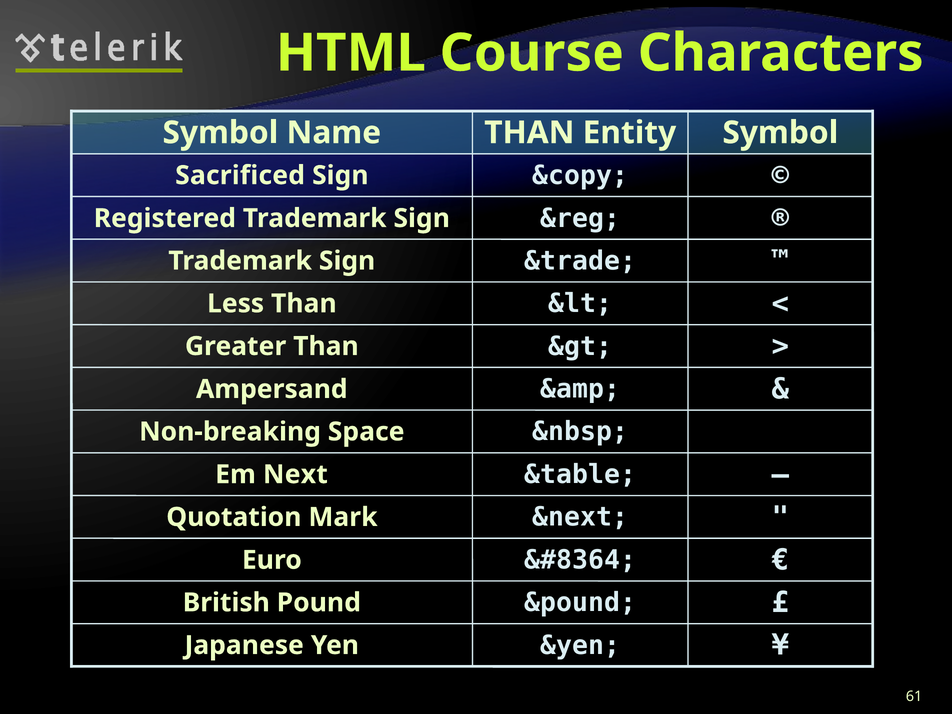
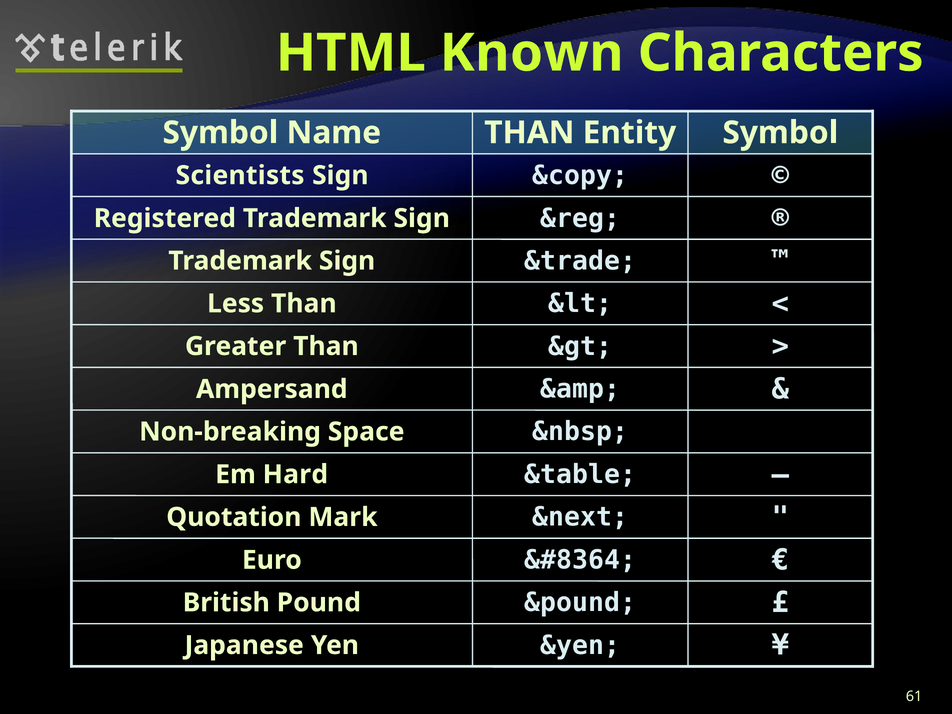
Course: Course -> Known (532, 53)
Sacrificed: Sacrificed -> Scientists (240, 175)
Next: Next -> Hard (295, 474)
